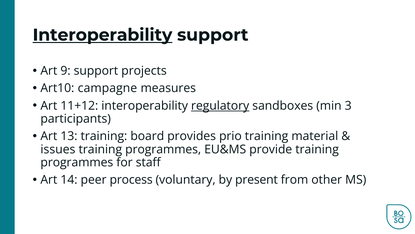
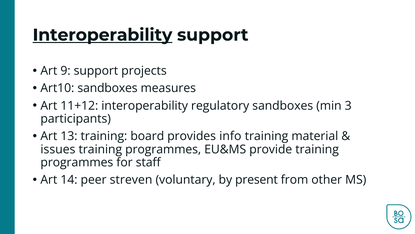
Art10 campagne: campagne -> sandboxes (108, 88)
regulatory underline: present -> none (220, 105)
prio: prio -> info (230, 136)
process: process -> streven (131, 179)
